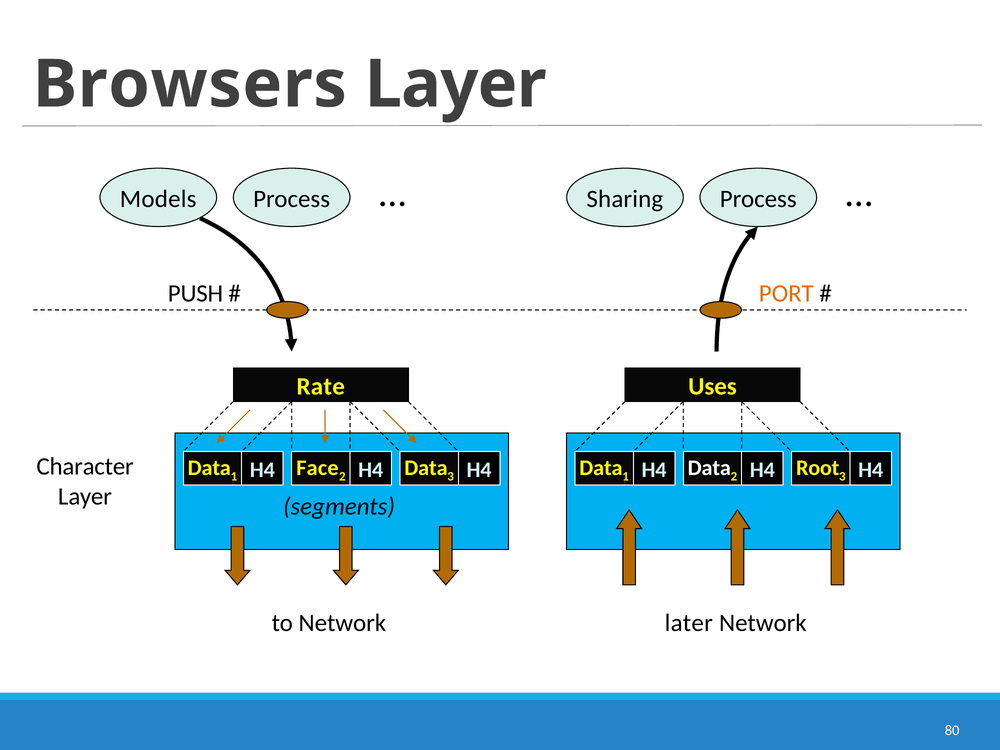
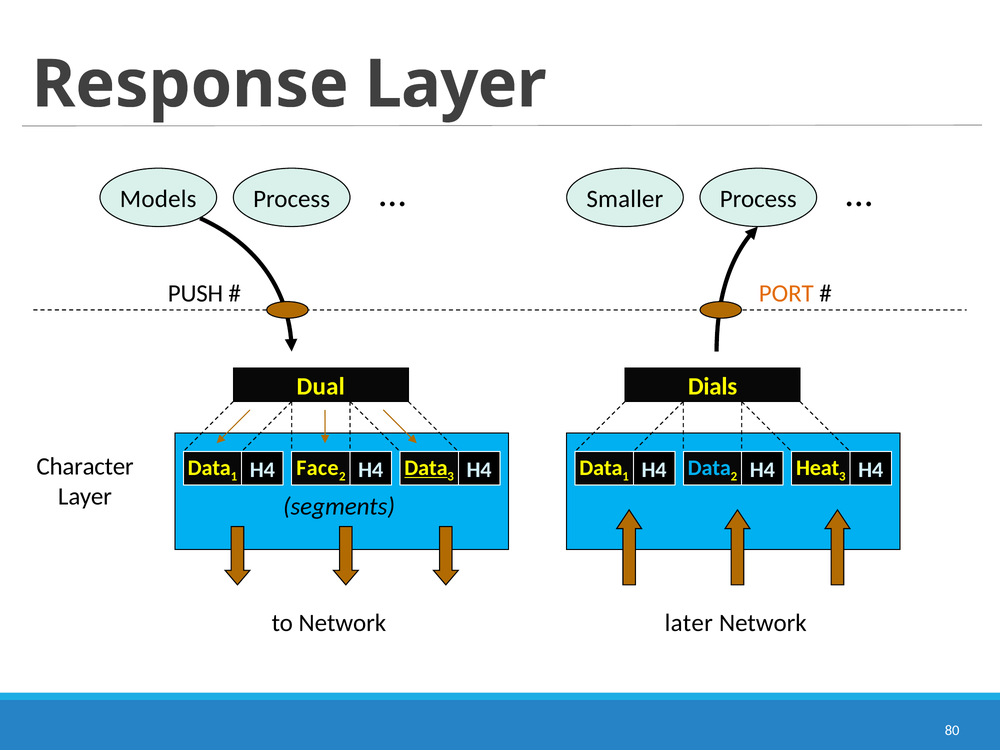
Browsers: Browsers -> Response (190, 84)
Sharing: Sharing -> Smaller (625, 199)
Rate: Rate -> Dual (321, 387)
Uses: Uses -> Dials (713, 387)
Data underline: none -> present (426, 468)
Data colour: white -> light blue (709, 468)
Root: Root -> Heat (818, 468)
